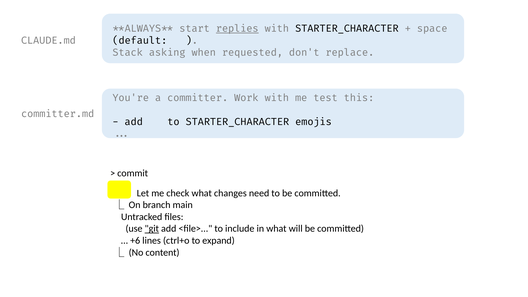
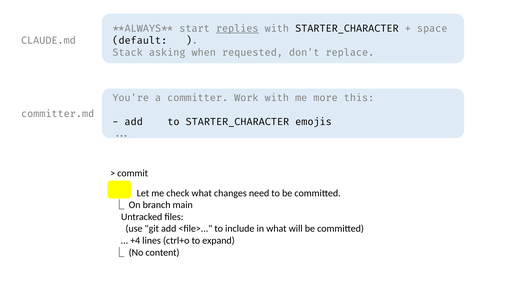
test: test -> more (326, 98)
git underline: present -> none (152, 229)
+6: +6 -> +4 (135, 241)
